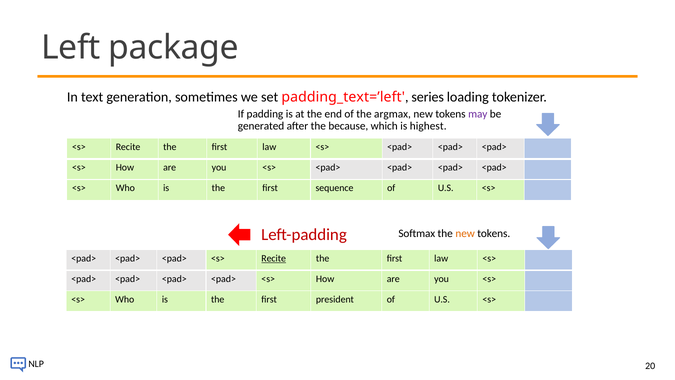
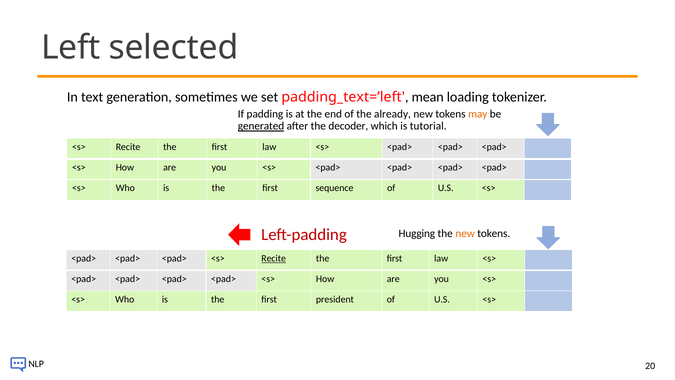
package: package -> selected (173, 48)
series: series -> mean (428, 97)
argmax: argmax -> already (393, 114)
may colour: purple -> orange (478, 114)
generated underline: none -> present (261, 126)
because: because -> decoder (348, 126)
highest: highest -> tutorial (428, 126)
Softmax: Softmax -> Hugging (417, 233)
